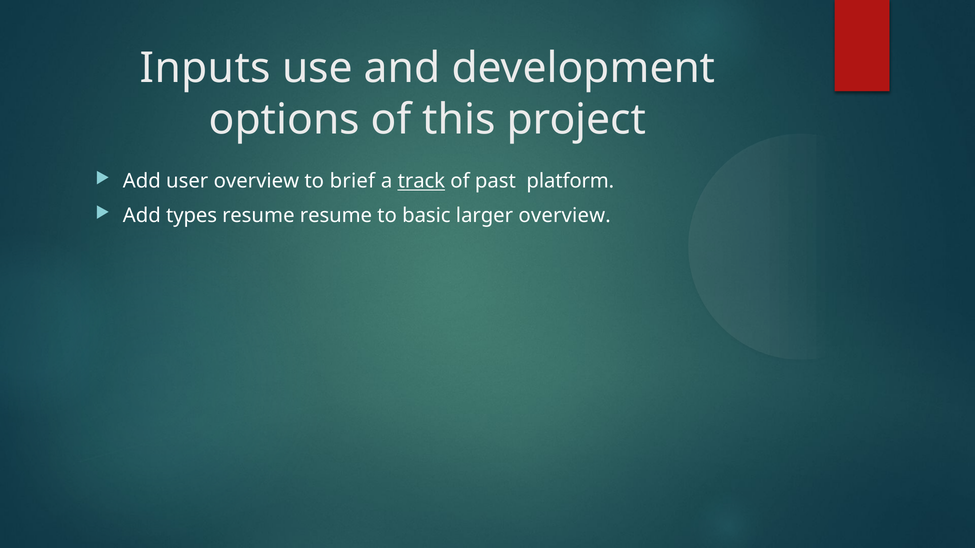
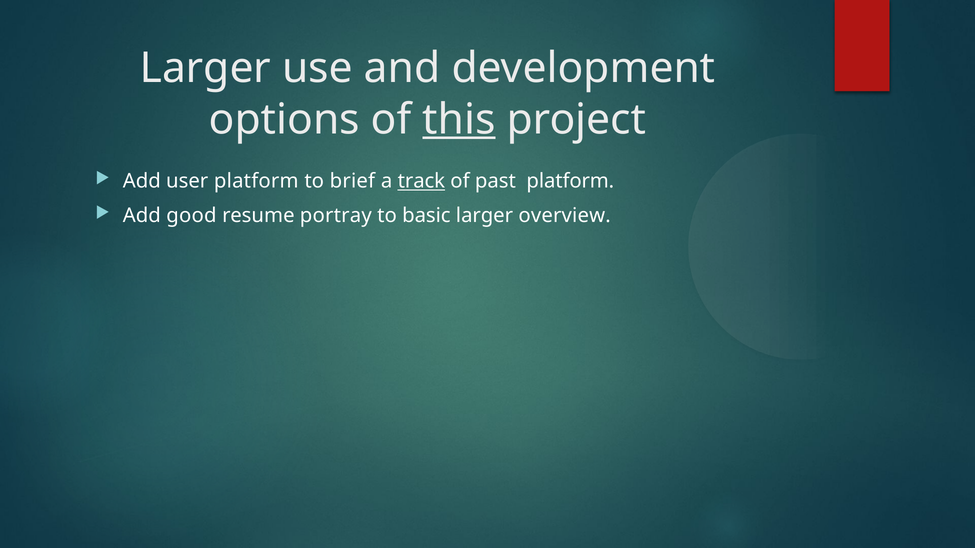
Inputs: Inputs -> Larger (206, 68)
this underline: none -> present (459, 120)
user overview: overview -> platform (256, 181)
types: types -> good (191, 216)
resume resume: resume -> portray (336, 216)
